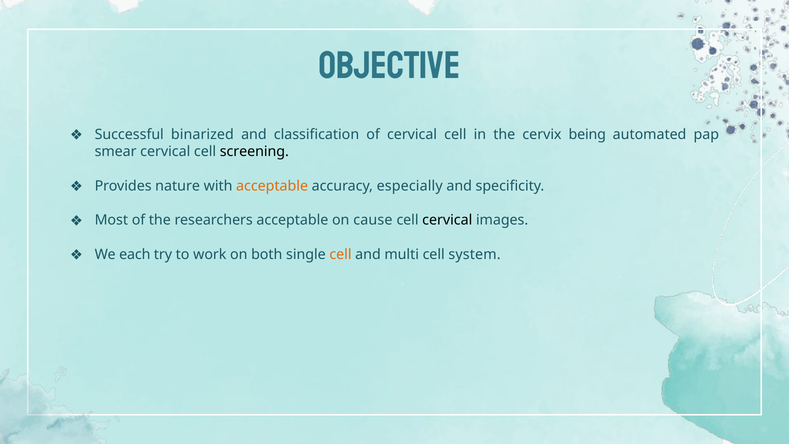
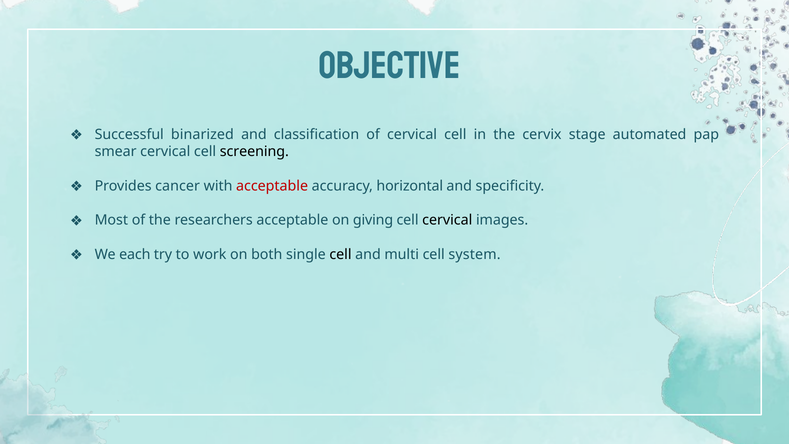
being: being -> stage (587, 134)
nature: nature -> cancer (178, 186)
acceptable colour: orange -> red (272, 186)
especially: especially -> horizontal (410, 186)
cause: cause -> giving (373, 220)
cell colour: orange -> black (340, 254)
